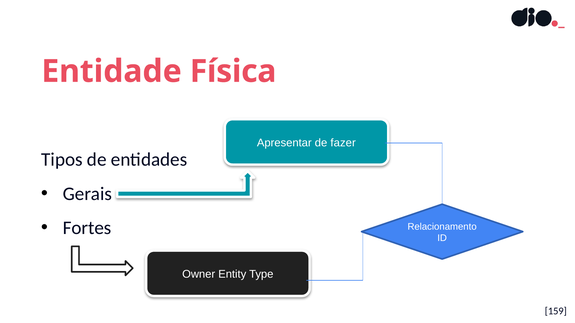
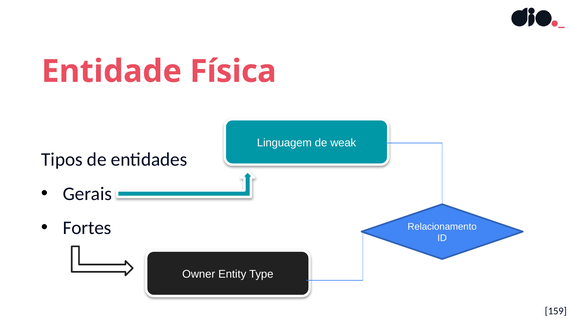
Apresentar: Apresentar -> Linguagem (284, 143)
fazer: fazer -> weak (343, 143)
